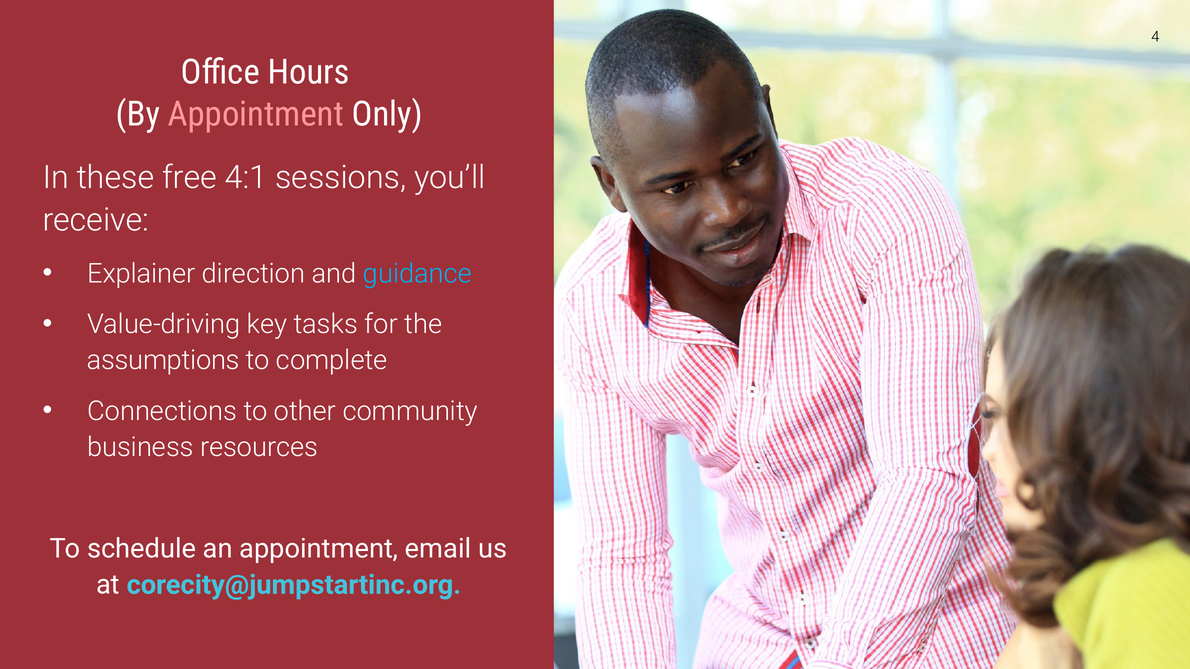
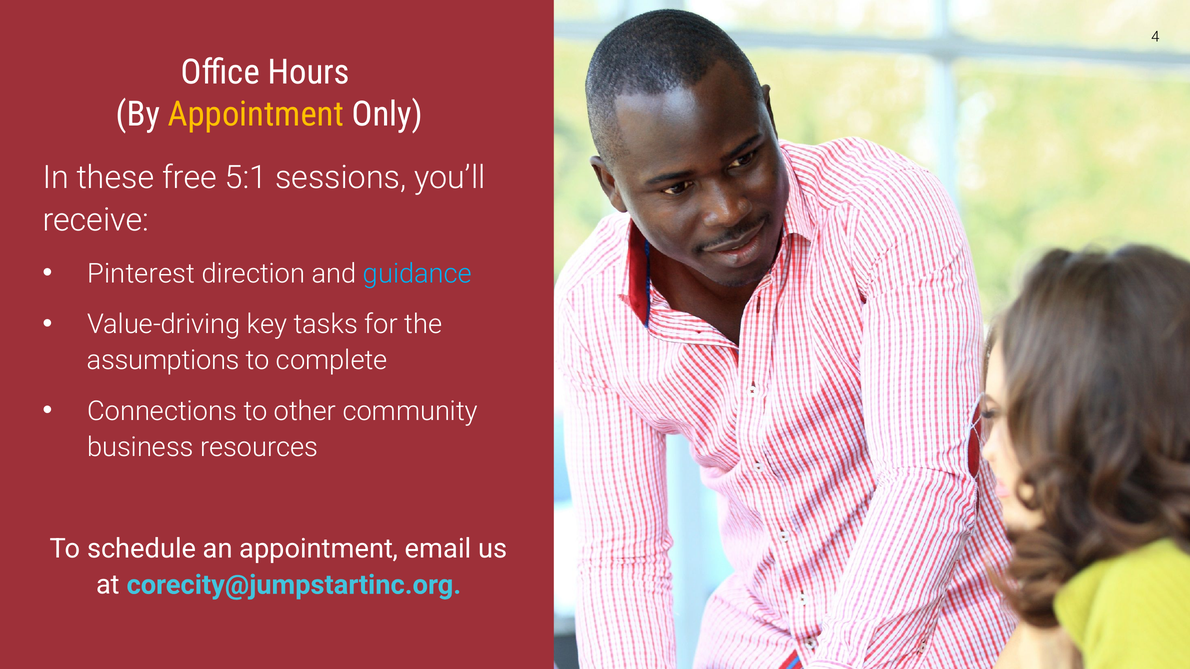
Appointment colour: pink -> yellow (256, 114)
4:1: 4:1 -> 5:1 (246, 178)
Explainer: Explainer -> Pinterest (141, 274)
